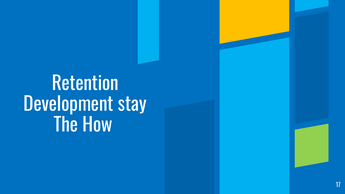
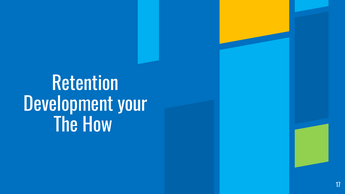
stay: stay -> your (132, 105)
